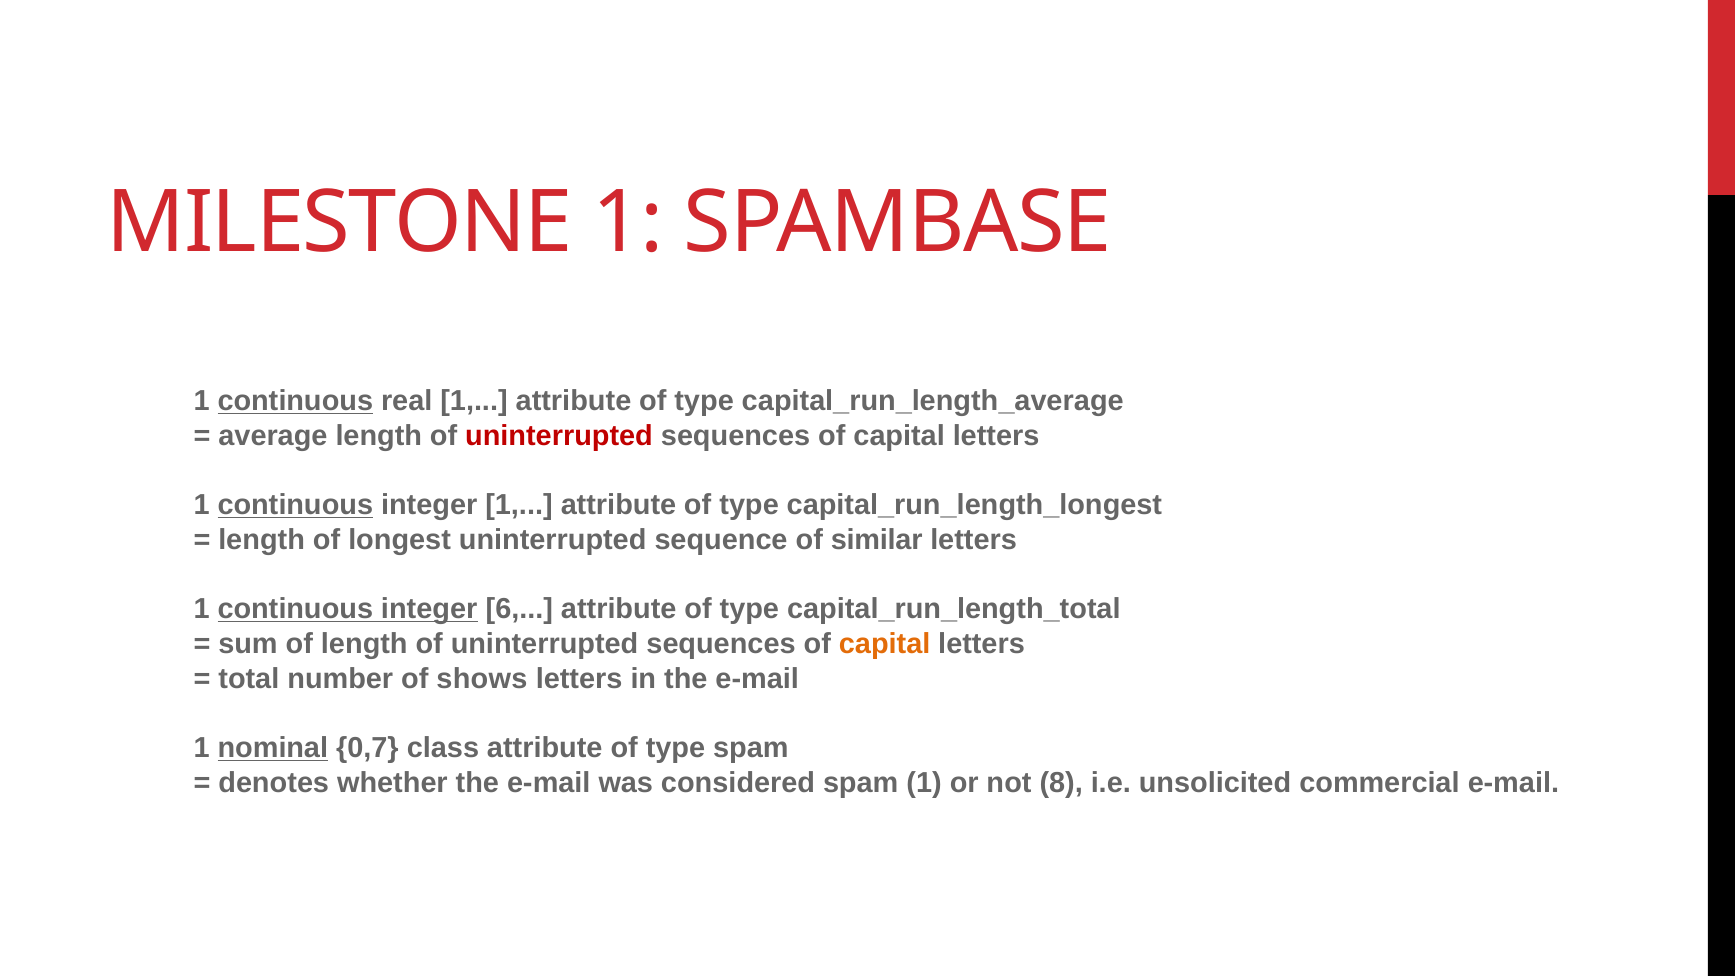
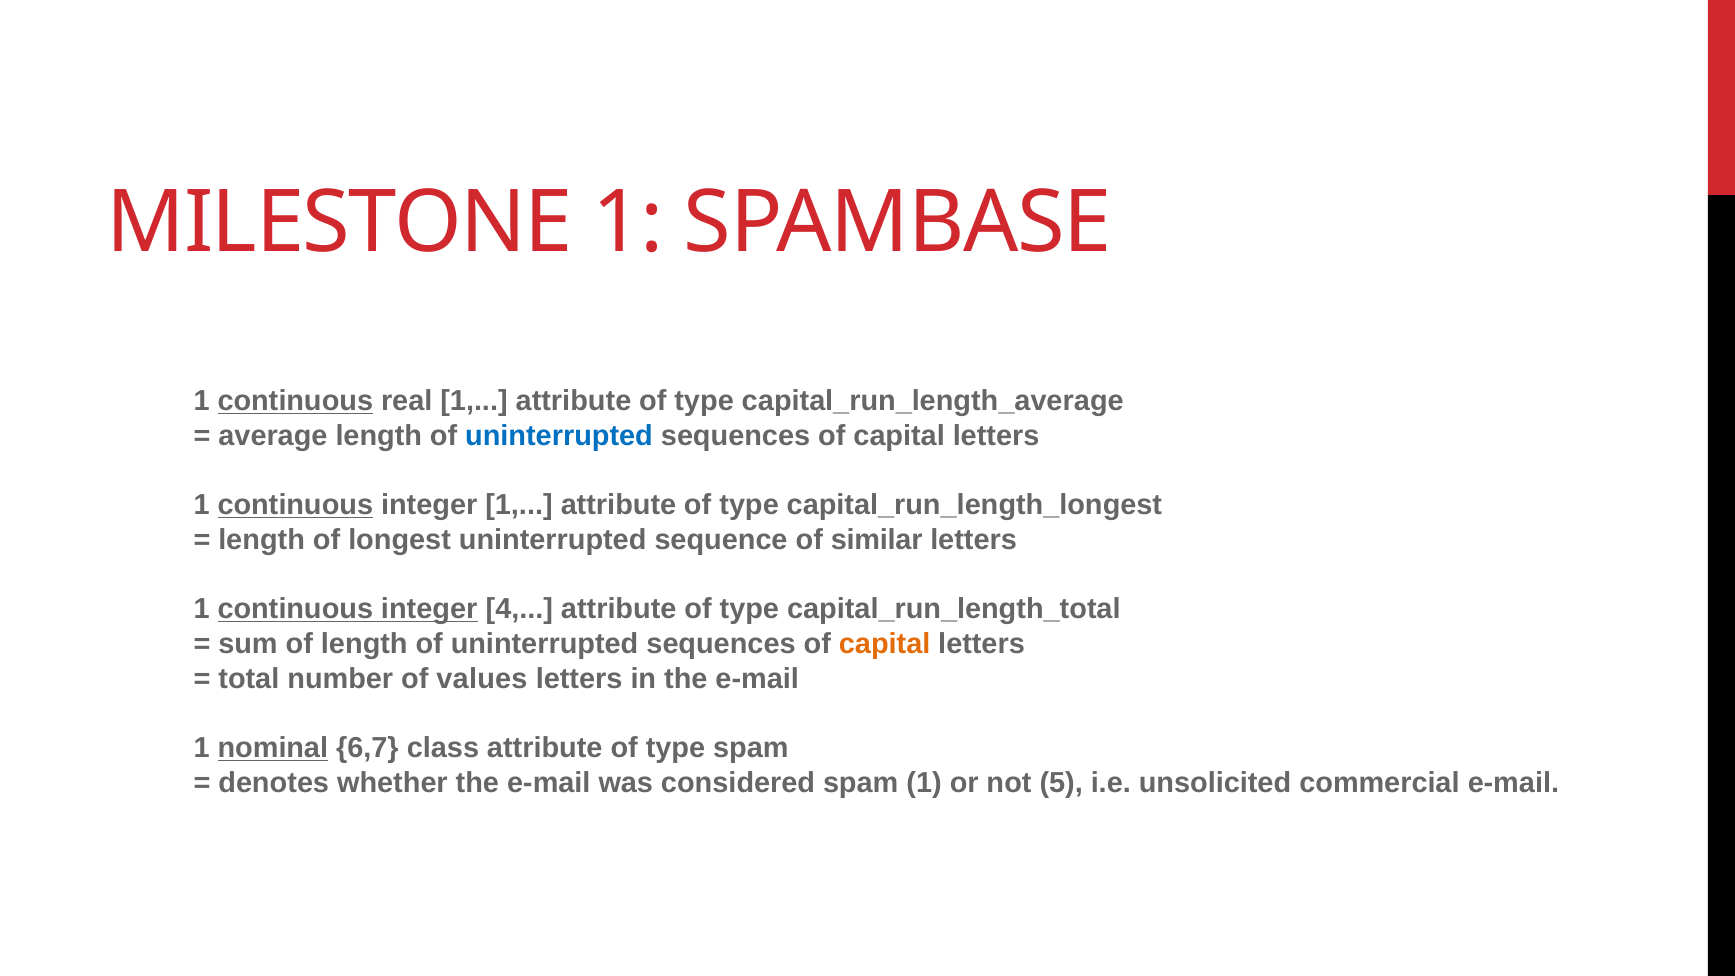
uninterrupted colour: red -> blue (559, 436)
6: 6 -> 4 (519, 609)
shows: shows -> values (482, 678)
0,7: 0,7 -> 6,7 (367, 748)
8: 8 -> 5 (1061, 783)
